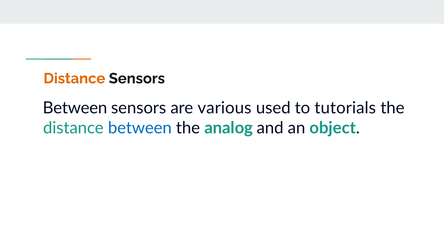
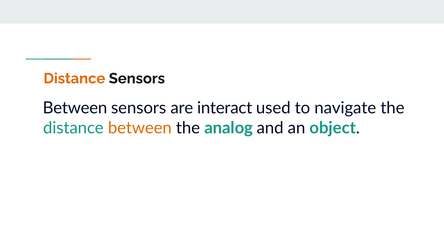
various: various -> interact (225, 108)
tutorials: tutorials -> navigate (345, 108)
between colour: blue -> orange (140, 128)
